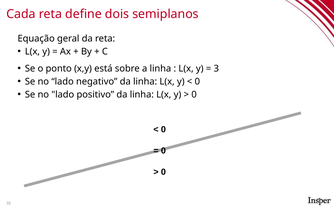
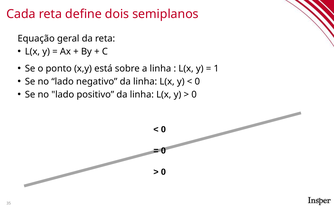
3: 3 -> 1 (216, 68)
